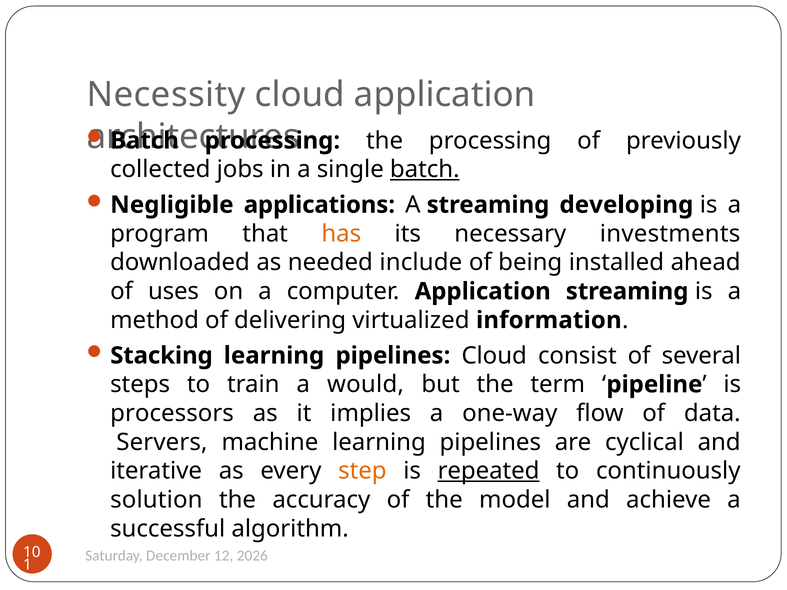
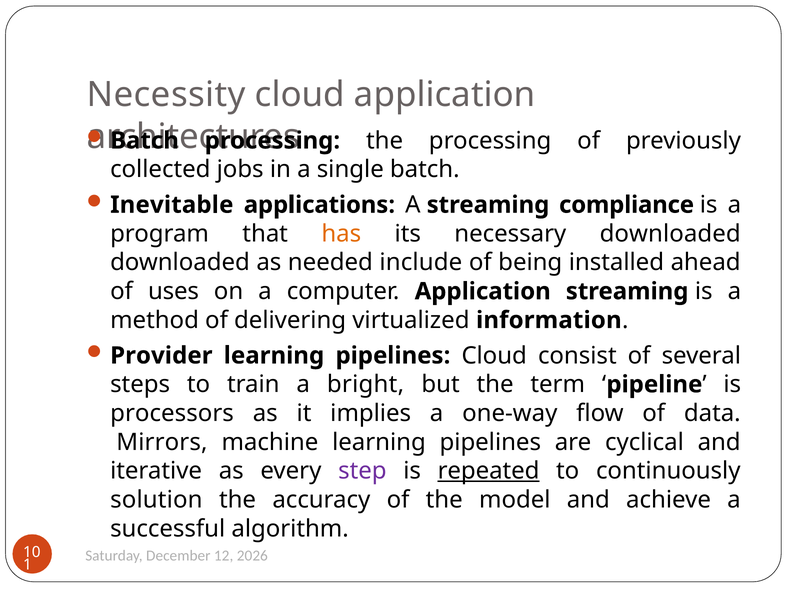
batch underline: present -> none (425, 170)
Negligible: Negligible -> Inevitable (172, 205)
developing: developing -> compliance (627, 205)
necessary investments: investments -> downloaded (670, 234)
Stacking: Stacking -> Provider (161, 356)
would: would -> bright (366, 385)
Servers: Servers -> Mirrors (162, 442)
step colour: orange -> purple (362, 471)
